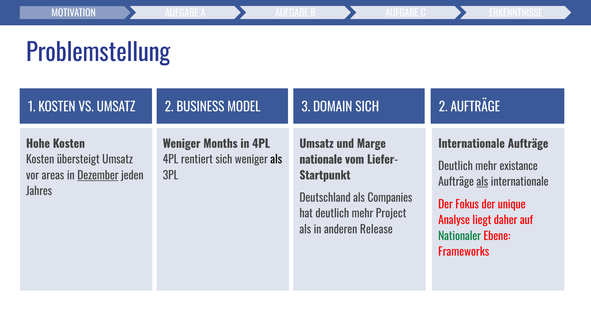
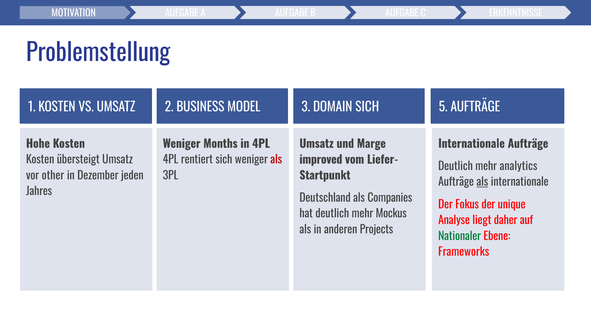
UMSATZ 2: 2 -> 5 (443, 107)
nationale: nationale -> improved (321, 160)
als colour: black -> red (276, 160)
existance: existance -> analytics (519, 167)
areas: areas -> other (53, 176)
Dezember underline: present -> none (98, 176)
Project: Project -> Mockus (391, 214)
Release: Release -> Projects (376, 230)
